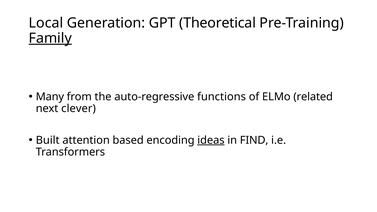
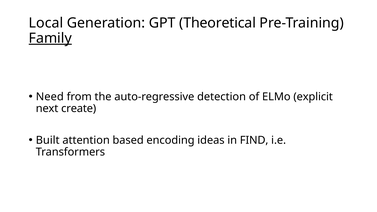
Many: Many -> Need (50, 97)
functions: functions -> detection (222, 97)
related: related -> explicit (313, 97)
clever: clever -> create (79, 109)
ideas underline: present -> none (211, 140)
